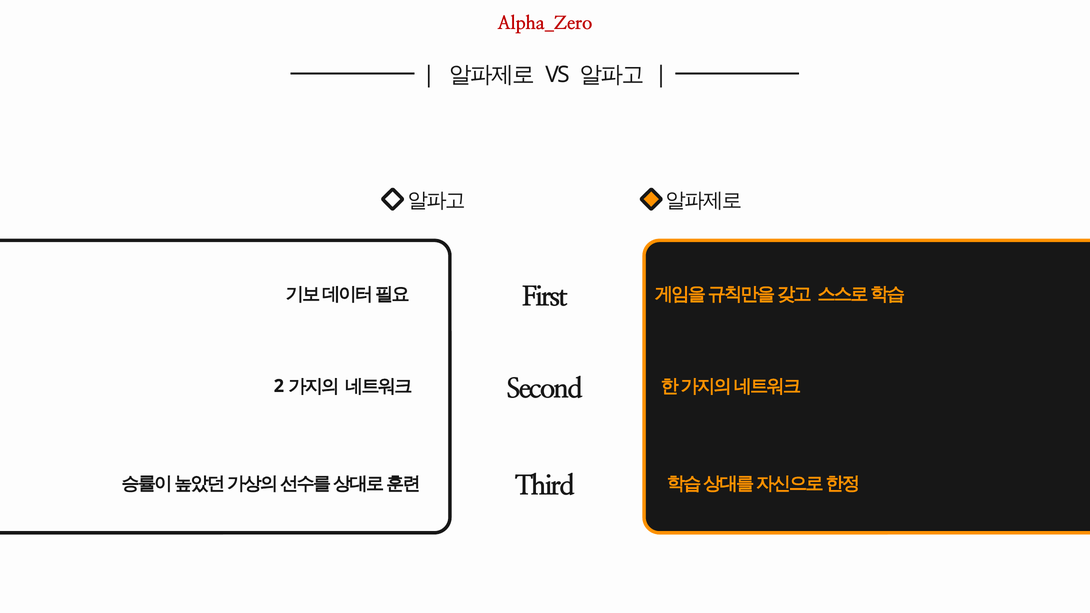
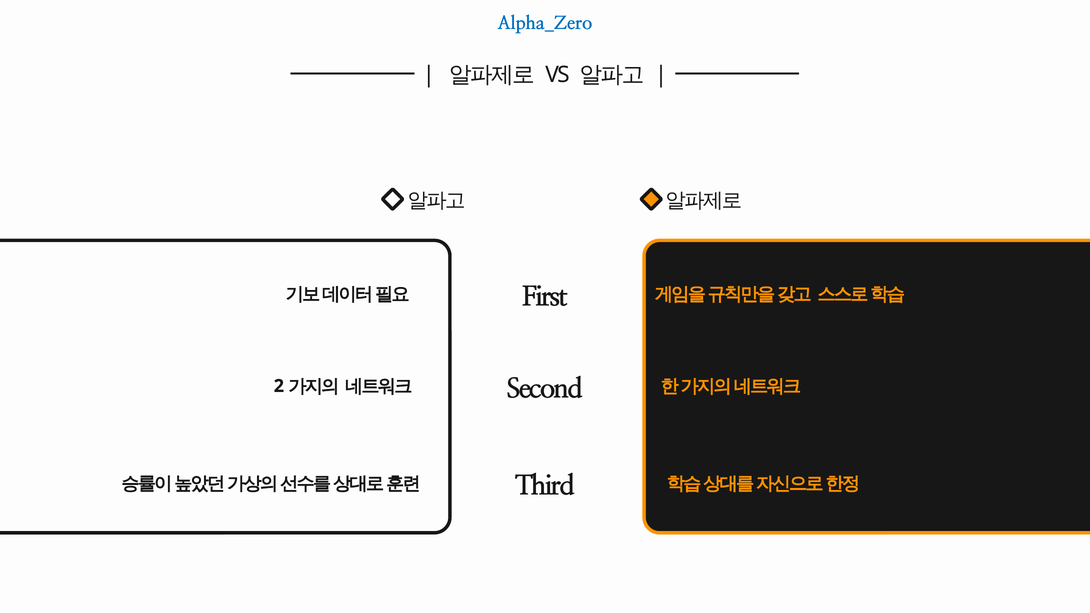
Alpha_Zero colour: red -> blue (545, 23)
